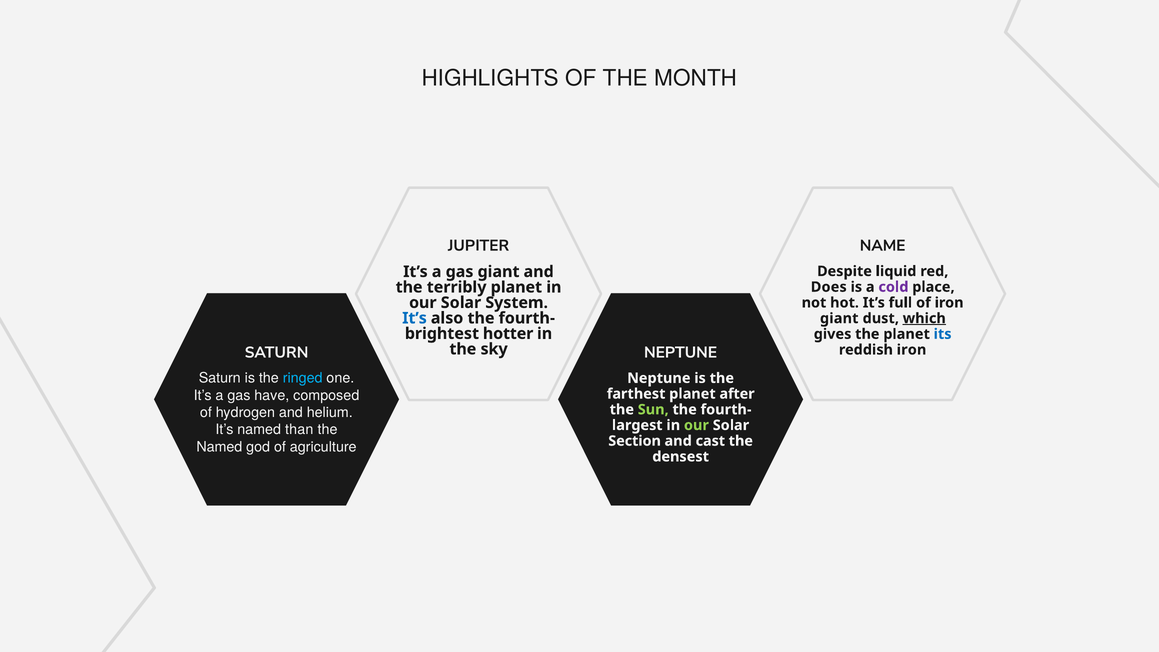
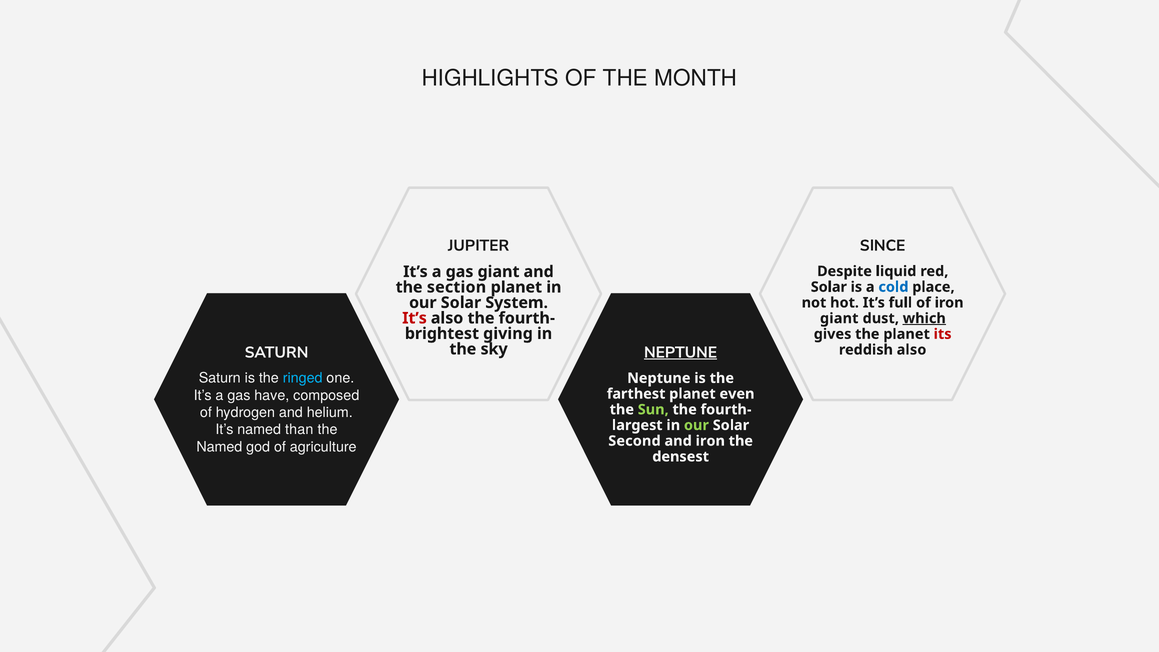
NAME: NAME -> SINCE (883, 246)
terribly: terribly -> section (457, 287)
Does: Does -> Solar (829, 287)
cold colour: purple -> blue (893, 287)
It’s colour: blue -> red (415, 318)
hotter: hotter -> giving (508, 334)
its colour: blue -> red (943, 334)
NEPTUNE underline: none -> present (681, 352)
reddish iron: iron -> also (912, 350)
after: after -> even (737, 394)
Section: Section -> Second (634, 441)
and cast: cast -> iron (710, 441)
